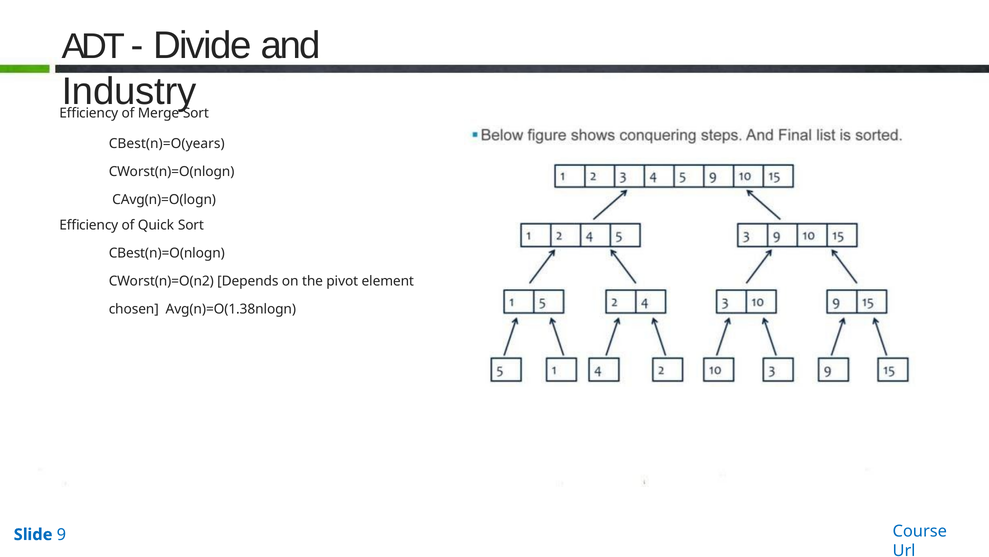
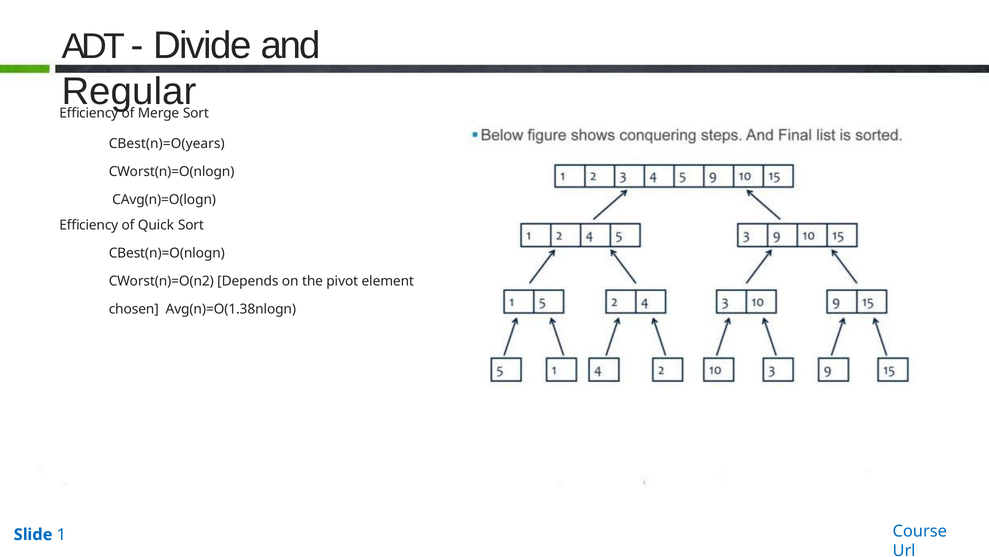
Industry: Industry -> Regular (129, 92)
9: 9 -> 1 (61, 535)
